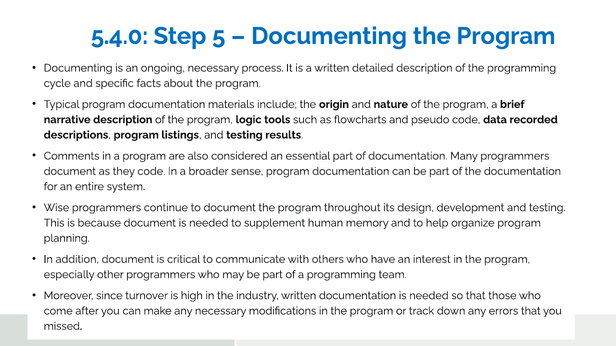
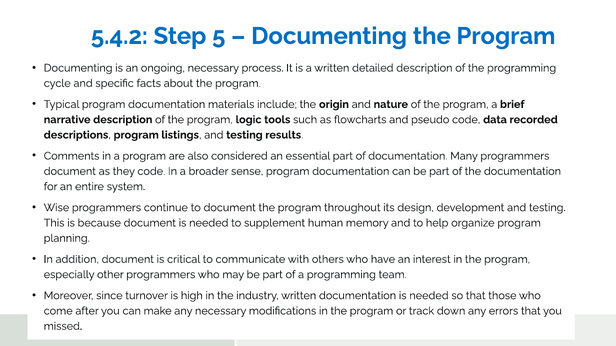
5.4.0: 5.4.0 -> 5.4.2 (119, 36)
